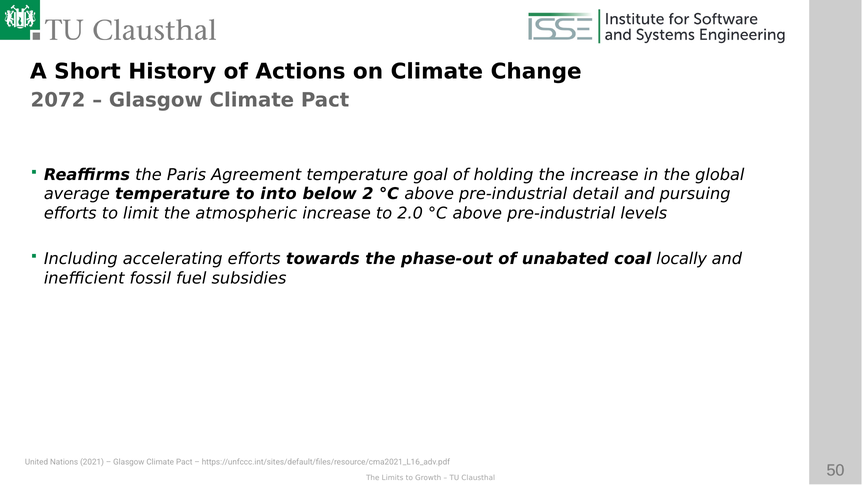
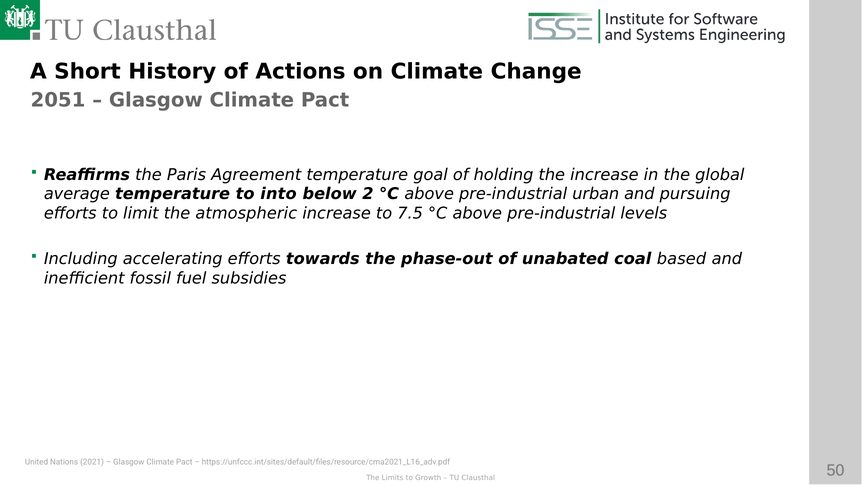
2072: 2072 -> 2051 (58, 100)
detail: detail -> urban (596, 194)
2.0: 2.0 -> 7.5 (410, 214)
locally: locally -> based (682, 259)
